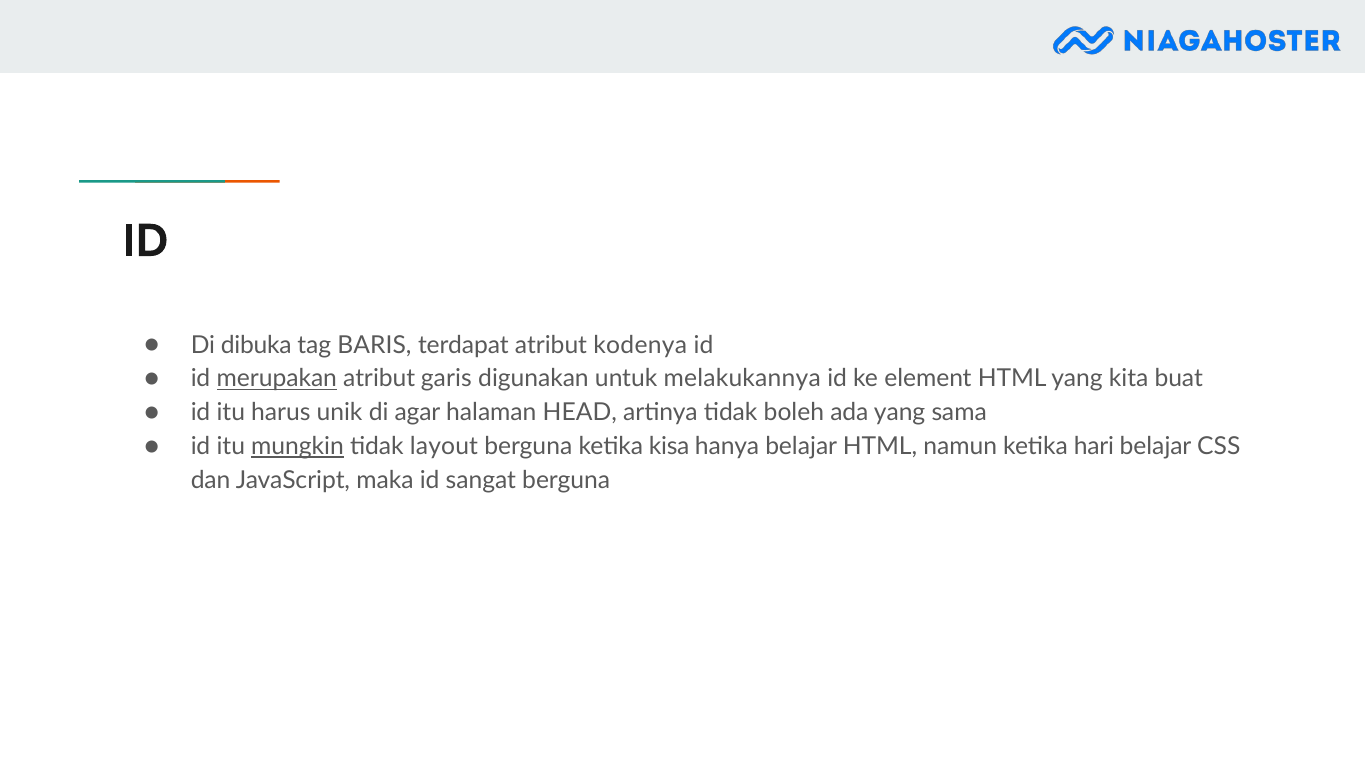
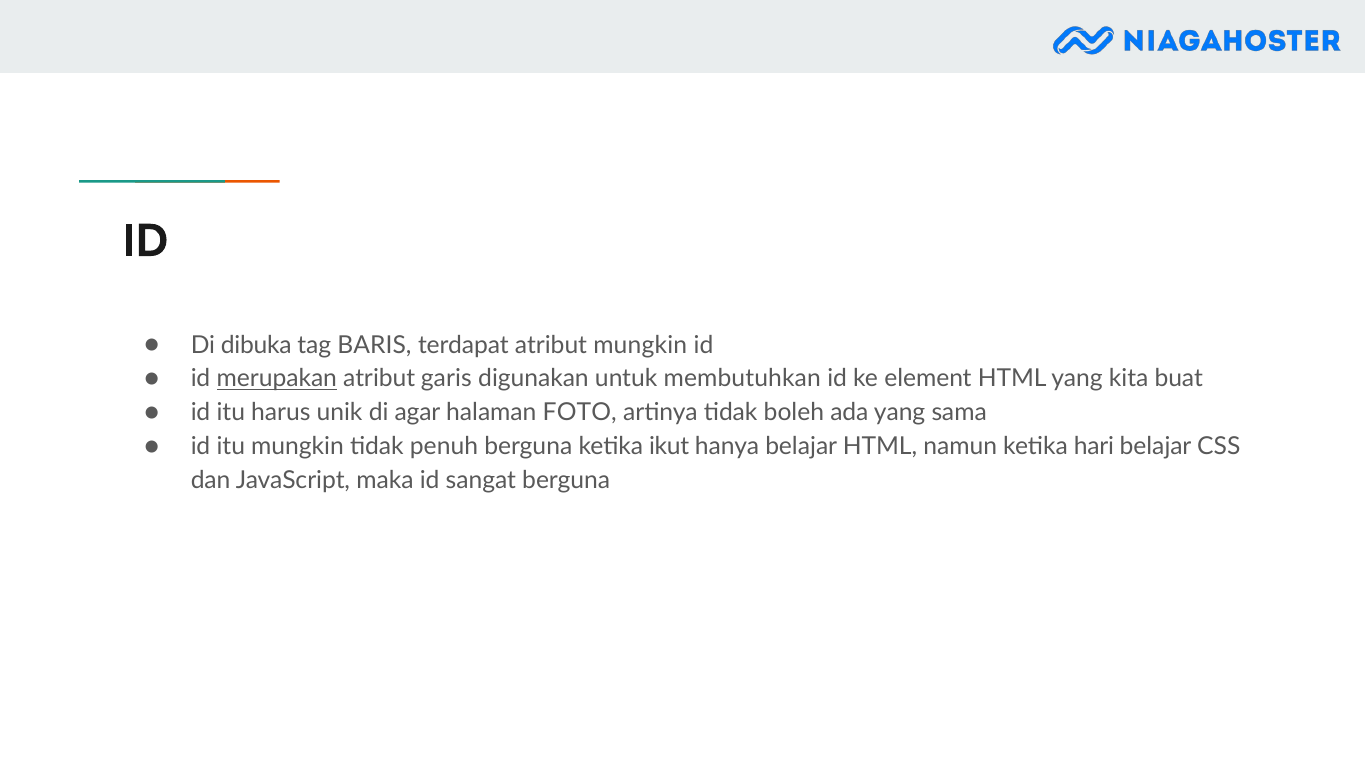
atribut kodenya: kodenya -> mungkin (640, 345)
melakukannya: melakukannya -> membutuhkan (742, 379)
HEAD: HEAD -> FOTO (580, 413)
mungkin underline: present -> none (298, 446)
layout: layout -> penuh (444, 446)
kisa: kisa -> ikut (669, 446)
